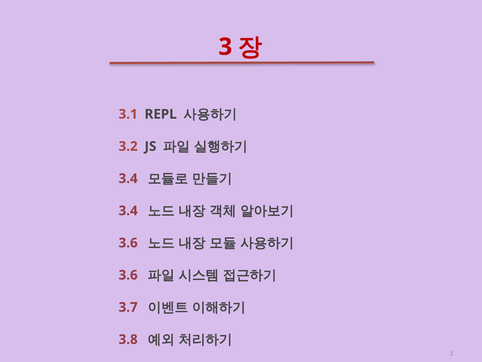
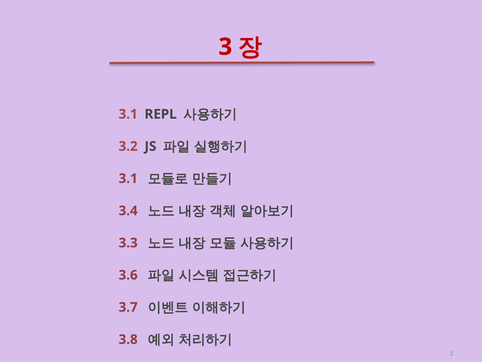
3.4: 3.4 -> 3.1 (128, 178)
3.6: 3.6 -> 3.3 (128, 243)
